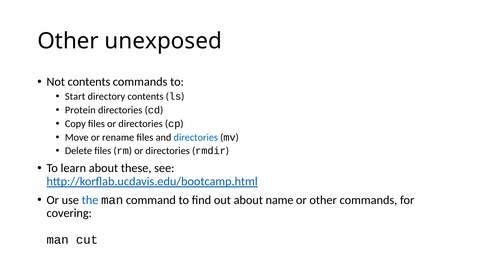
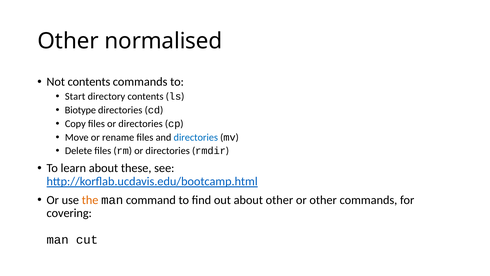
unexposed: unexposed -> normalised (163, 41)
Protein: Protein -> Biotype (80, 110)
the colour: blue -> orange (90, 200)
about name: name -> other (279, 200)
